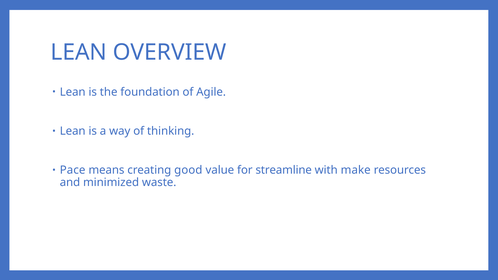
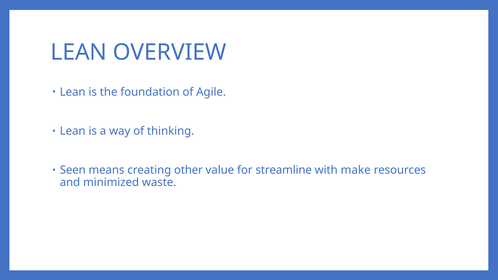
Pace: Pace -> Seen (73, 170)
good: good -> other (188, 170)
